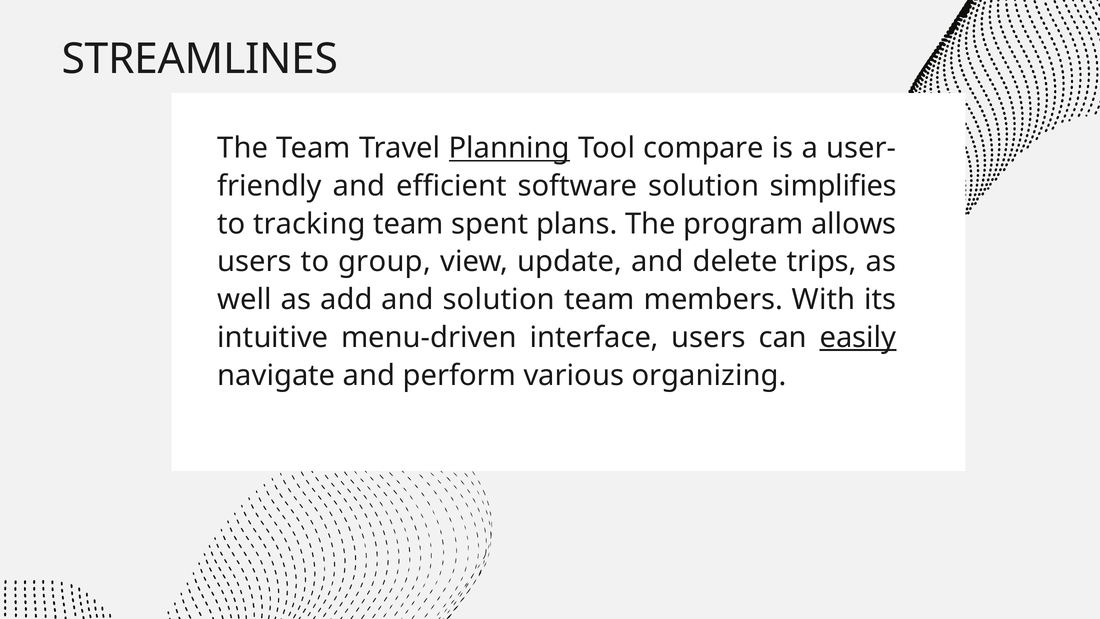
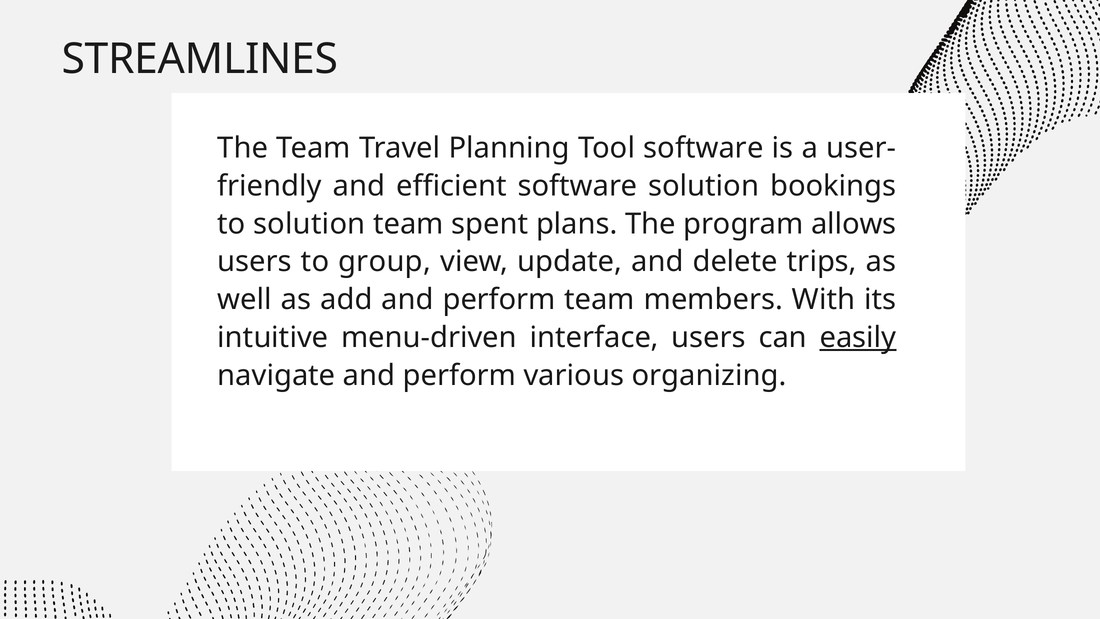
Planning underline: present -> none (509, 148)
Tool compare: compare -> software (703, 148)
simplifies: simplifies -> bookings (833, 186)
to tracking: tracking -> solution (309, 224)
add and solution: solution -> perform (499, 300)
